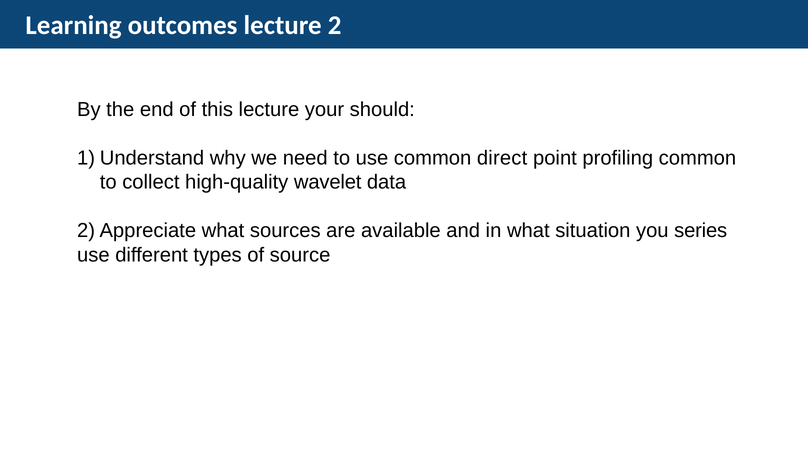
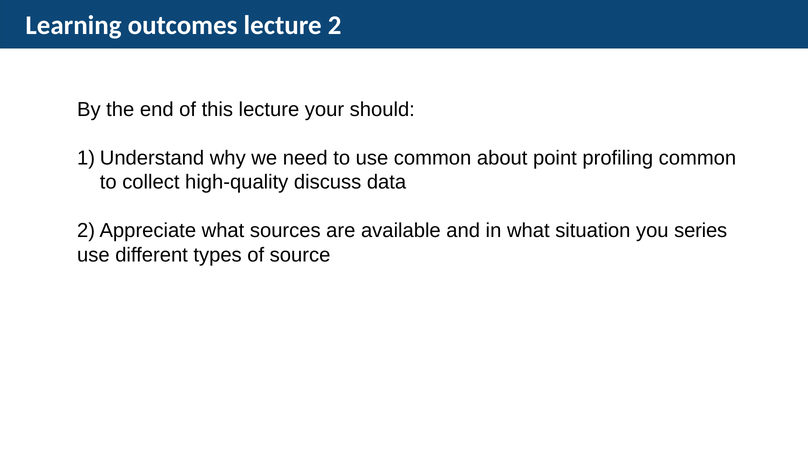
direct: direct -> about (502, 158)
wavelet: wavelet -> discuss (328, 182)
